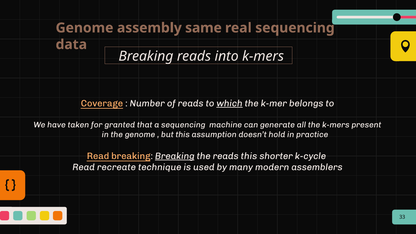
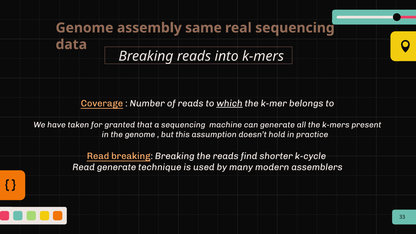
Breaking underline: present -> none (175, 156)
reads this: this -> find (249, 156)
Read recreate: recreate -> generate (117, 167)
